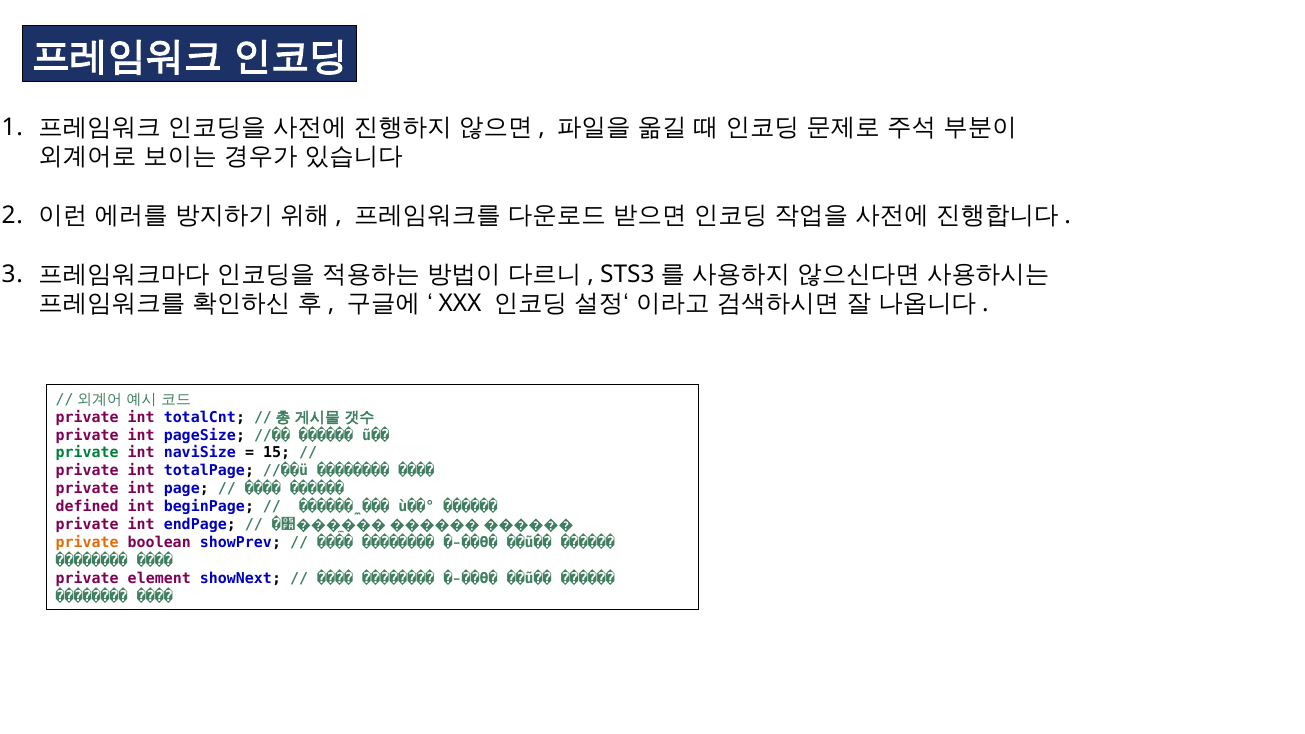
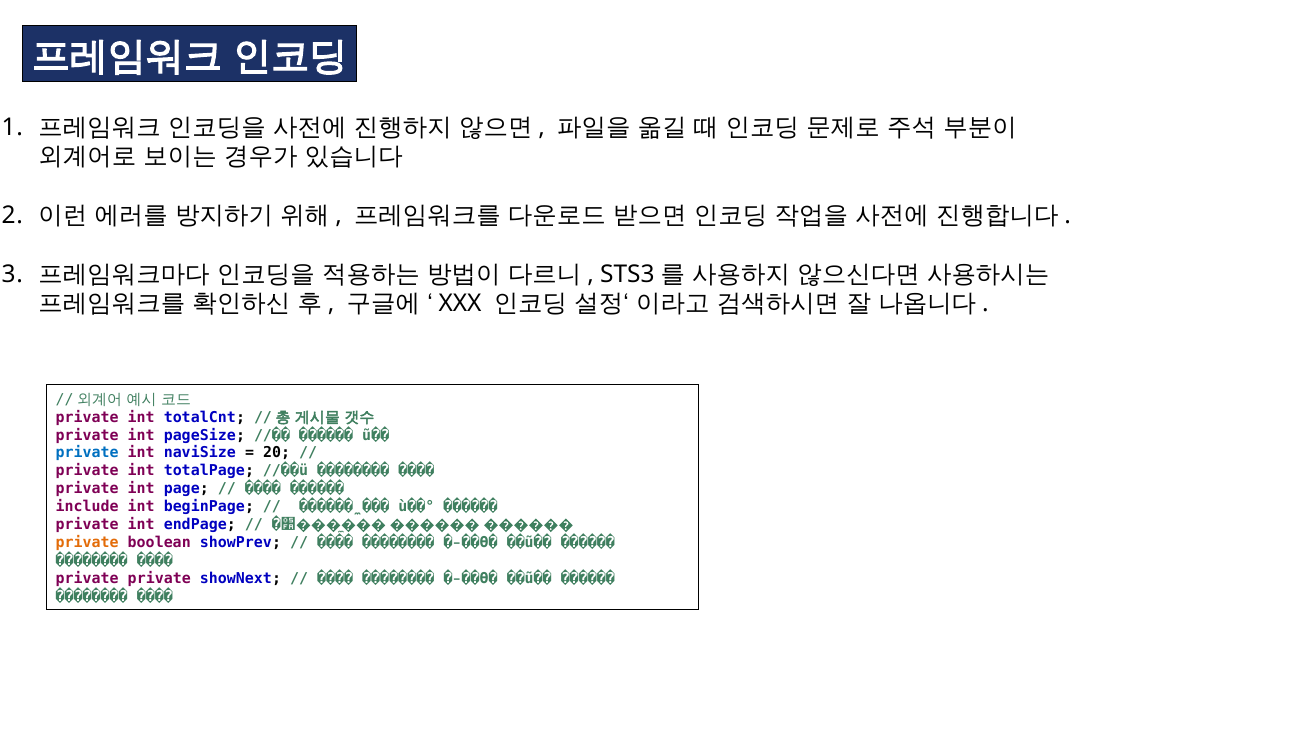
private colour: green -> blue (87, 453)
15: 15 -> 20 (277, 453)
defined: defined -> include (87, 507)
private element: element -> private (159, 579)
